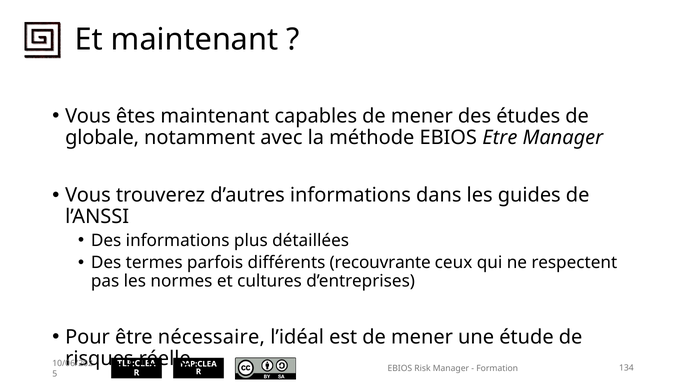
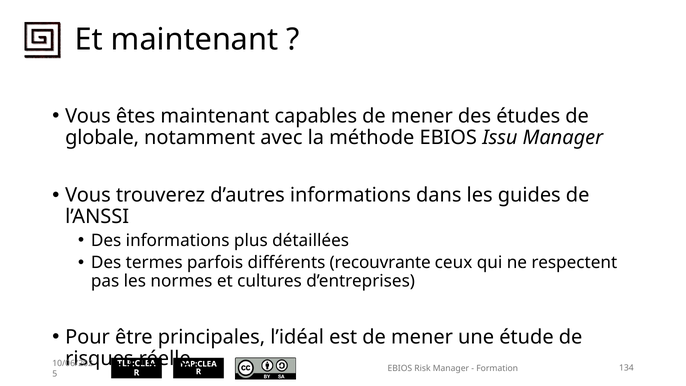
Etre: Etre -> Issu (500, 138)
nécessaire: nécessaire -> principales (211, 337)
